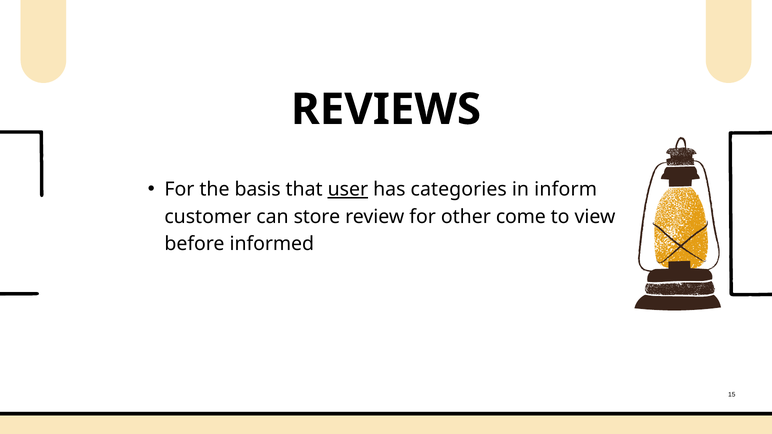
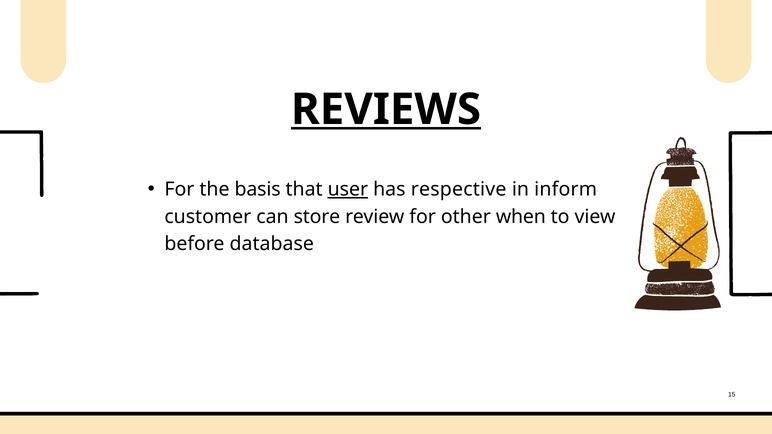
REVIEWS underline: none -> present (386, 110)
categories: categories -> respective (459, 189)
come: come -> when (521, 217)
informed: informed -> database (272, 244)
